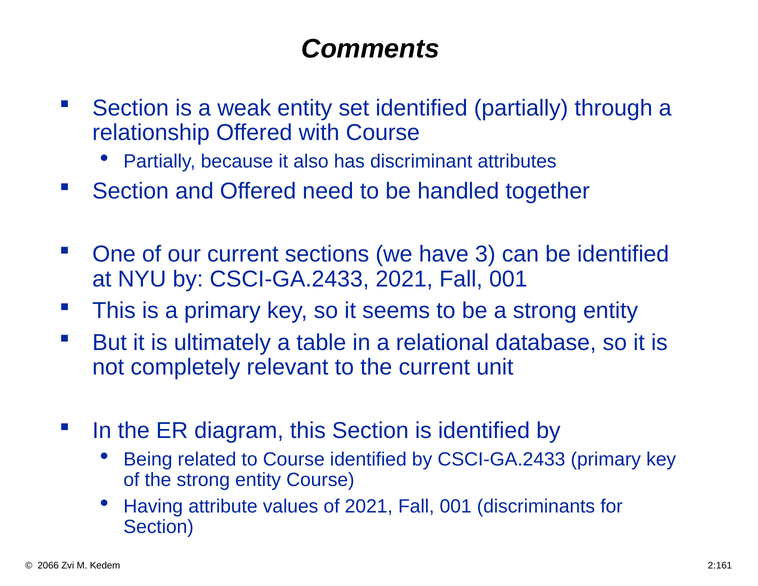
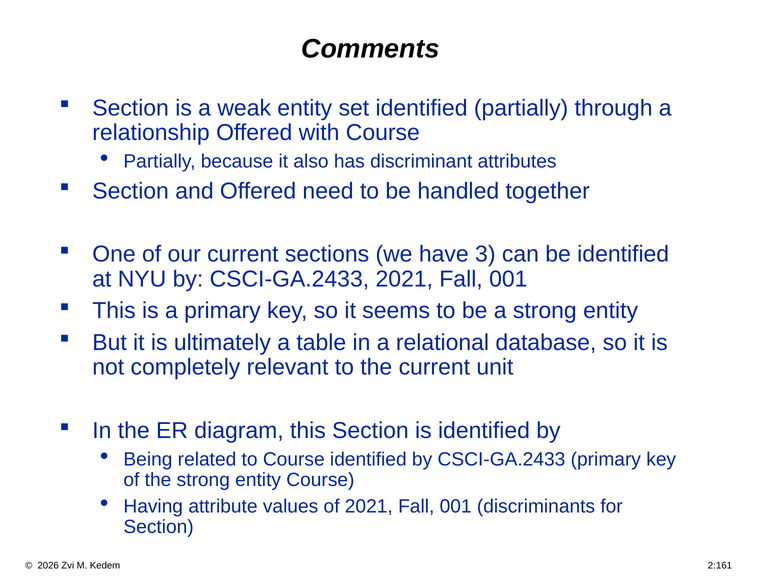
2066: 2066 -> 2026 (48, 565)
